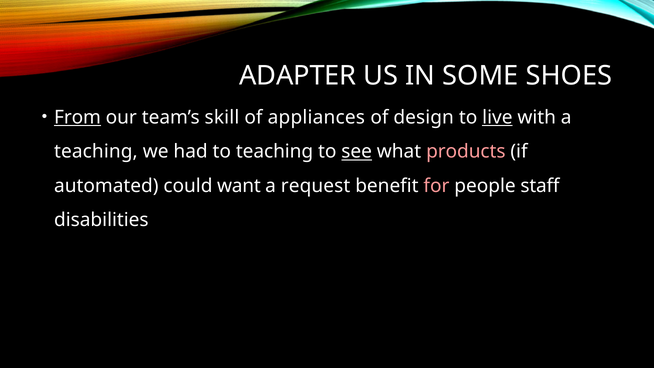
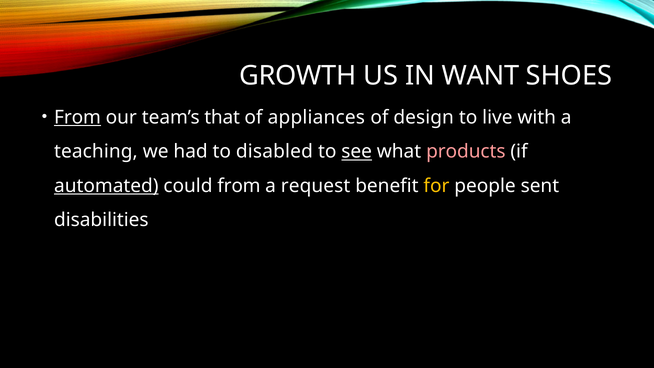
ADAPTER: ADAPTER -> GROWTH (298, 75)
SOME: SOME -> WANT (480, 75)
skill: skill -> that (222, 117)
live underline: present -> none (497, 117)
to teaching: teaching -> disabled (274, 152)
automated underline: none -> present (106, 186)
could want: want -> from (239, 186)
for colour: pink -> yellow (436, 186)
staff: staff -> sent (540, 186)
